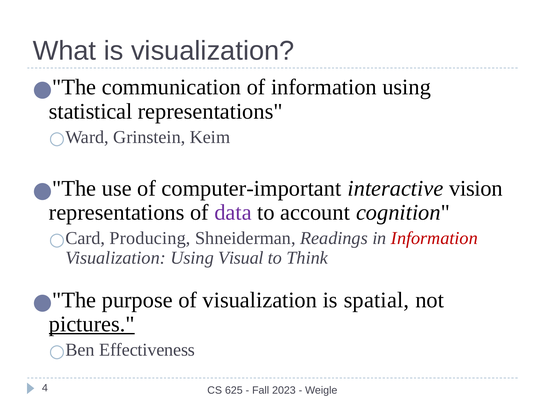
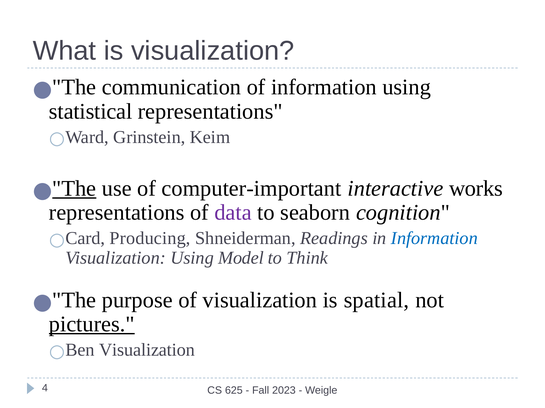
The underline: none -> present (74, 189)
vision: vision -> works (476, 189)
account: account -> seaborn (315, 213)
Information colour: red -> blue (434, 239)
Visual: Visual -> Model (241, 258)
Ben Effectiveness: Effectiveness -> Visualization (147, 351)
